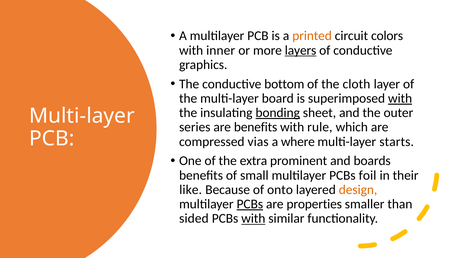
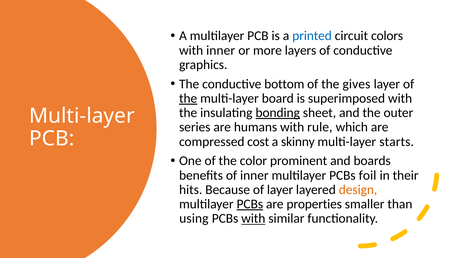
printed colour: orange -> blue (312, 36)
layers underline: present -> none (301, 50)
cloth: cloth -> gives (356, 84)
the underline: none -> present (188, 98)
with underline: present -> none (400, 98)
are benefits: benefits -> humans (256, 127)
vias: vias -> cost (258, 141)
where: where -> skinny (298, 141)
extra: extra -> color (253, 161)
of small: small -> inner (254, 175)
like: like -> hits (191, 189)
of onto: onto -> layer (280, 189)
sided: sided -> using (194, 218)
